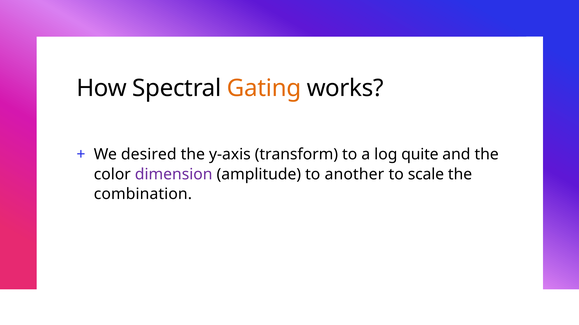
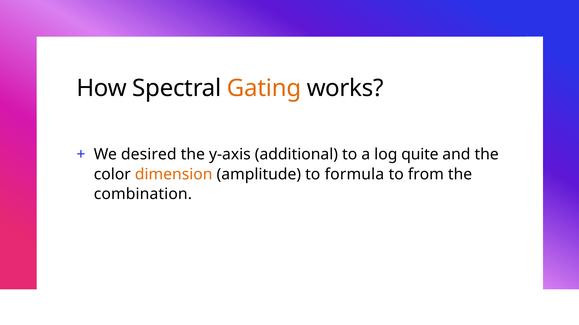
transform: transform -> additional (296, 155)
dimension colour: purple -> orange (174, 175)
another: another -> formula (354, 175)
scale: scale -> from (426, 175)
